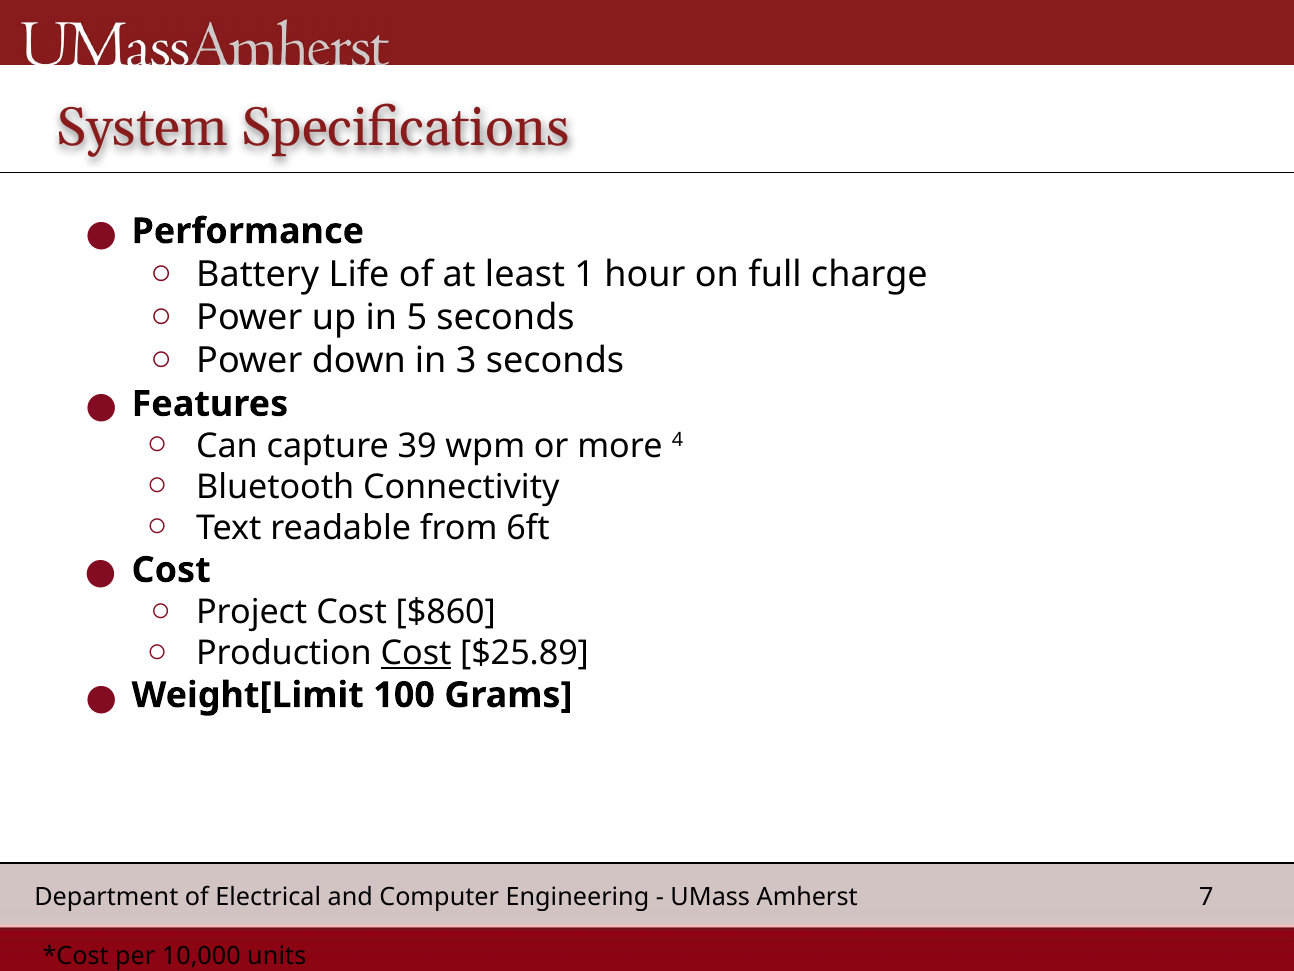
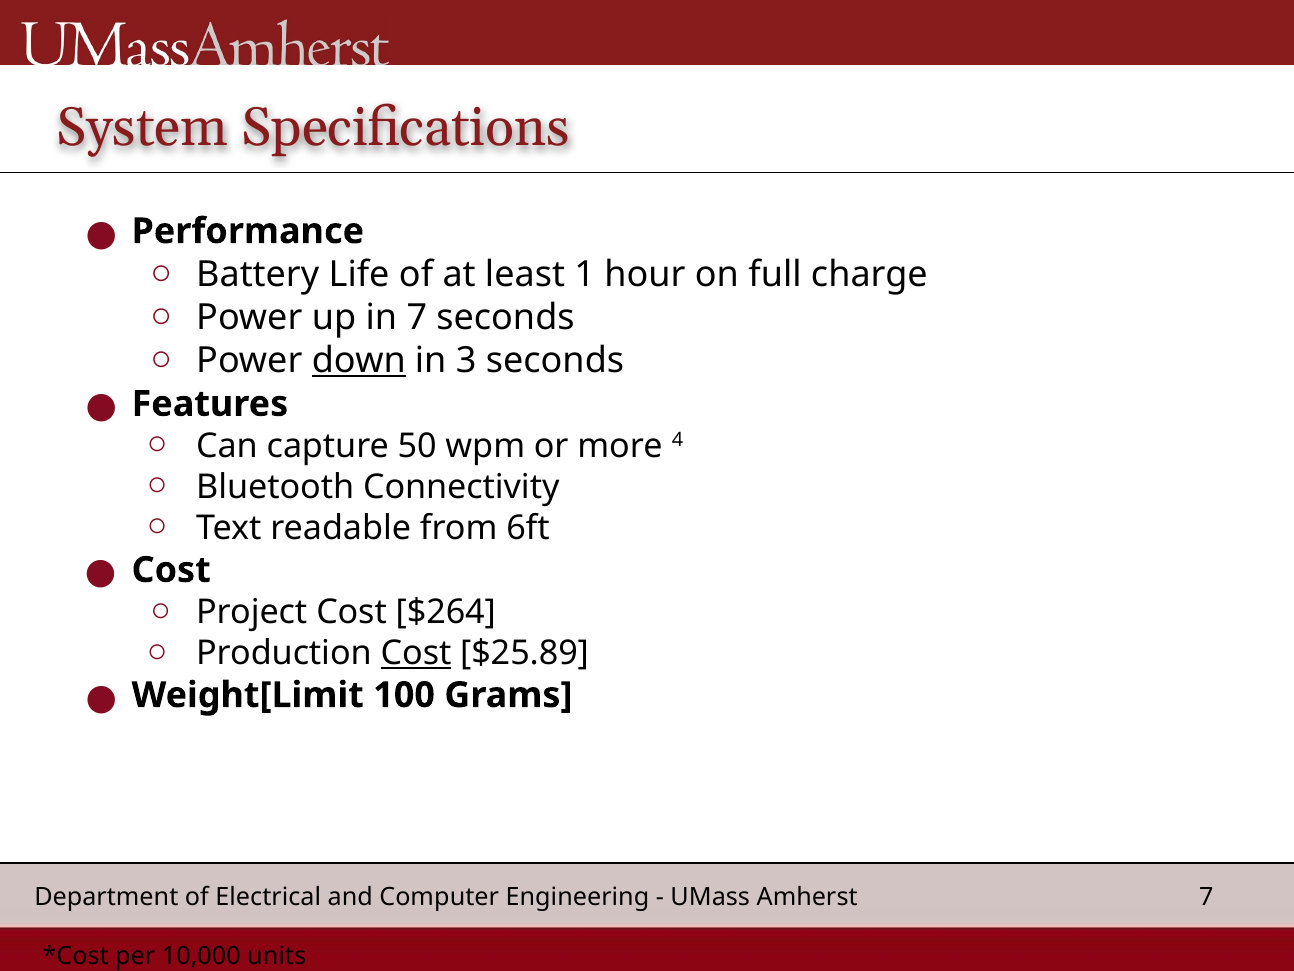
in 5: 5 -> 7 (417, 317)
down underline: none -> present (359, 361)
39: 39 -> 50 (417, 446)
$860: $860 -> $264 (446, 612)
